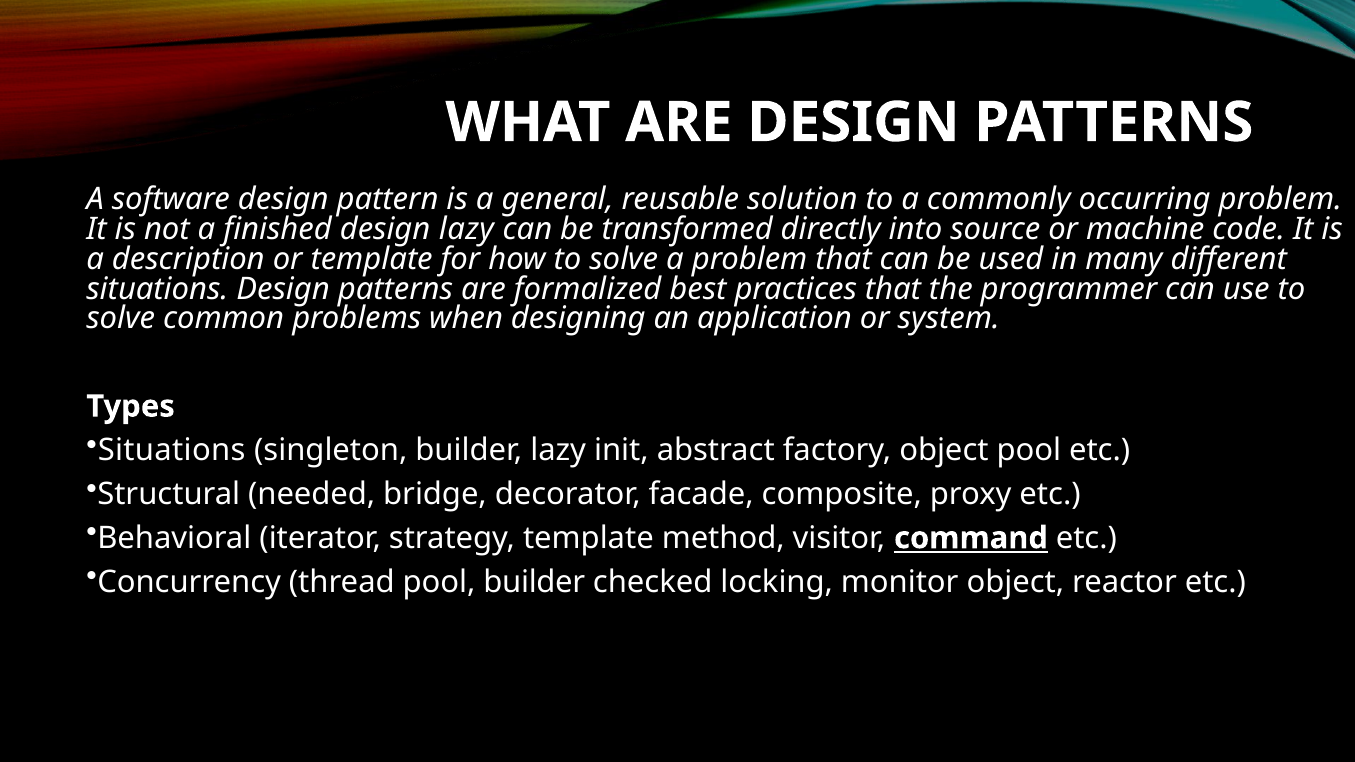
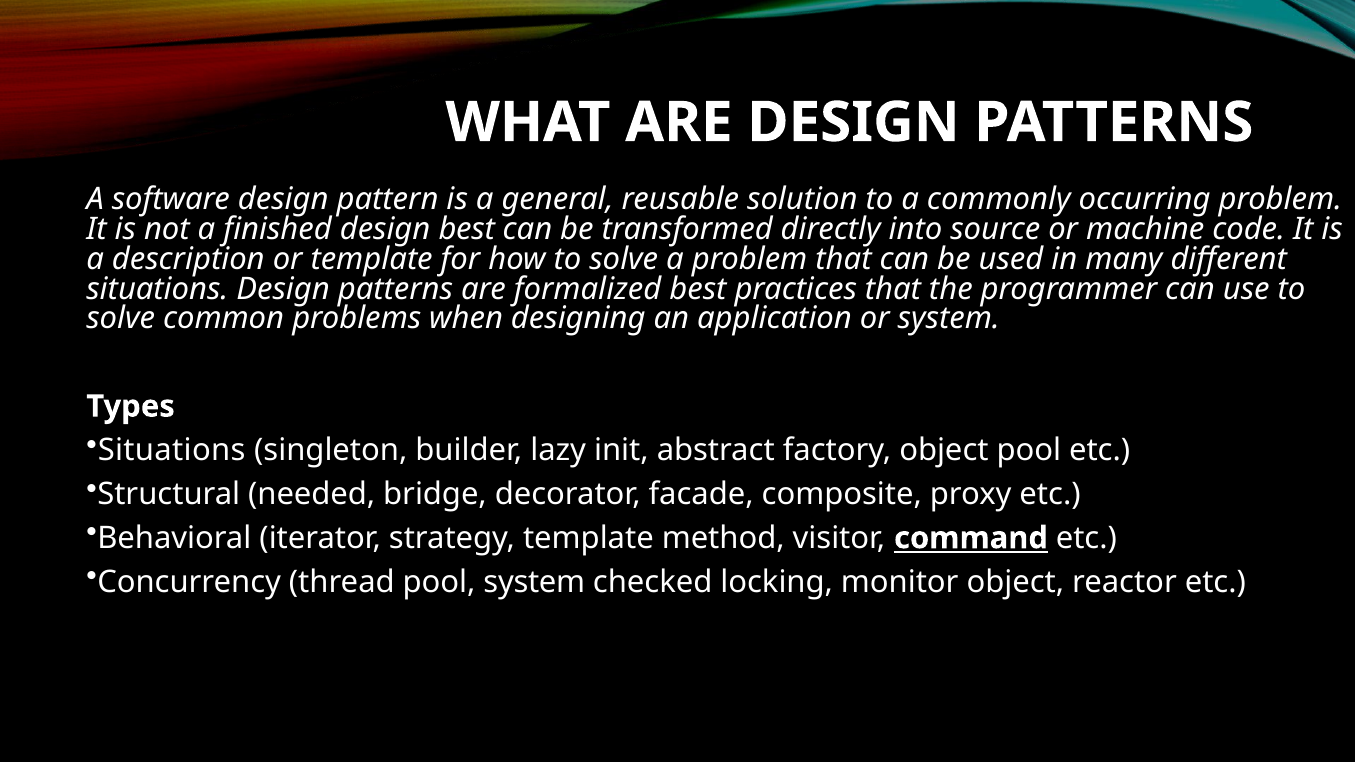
design lazy: lazy -> best (467, 229)
pool builder: builder -> system (534, 582)
